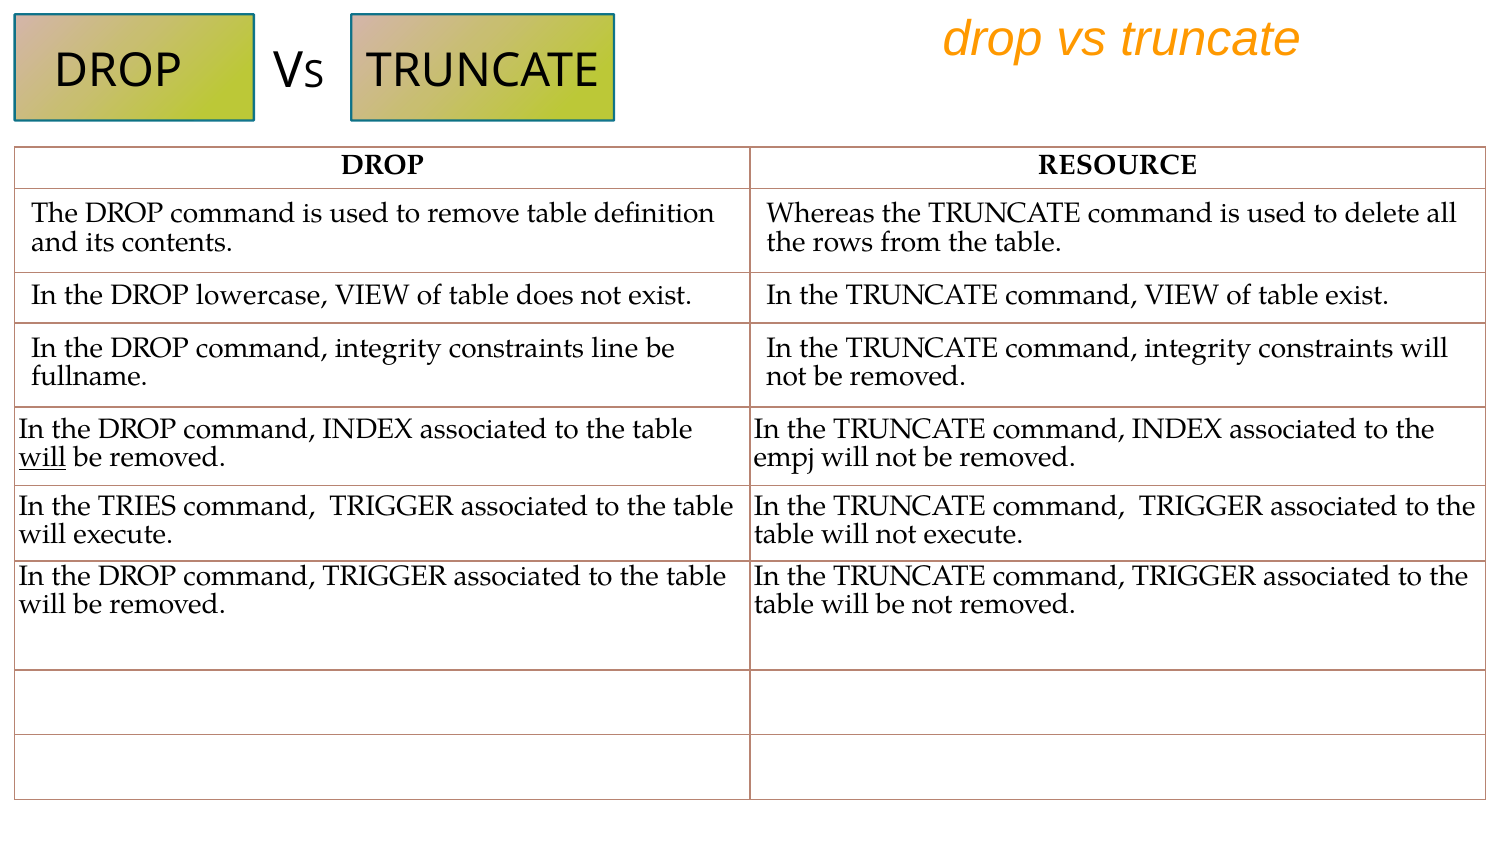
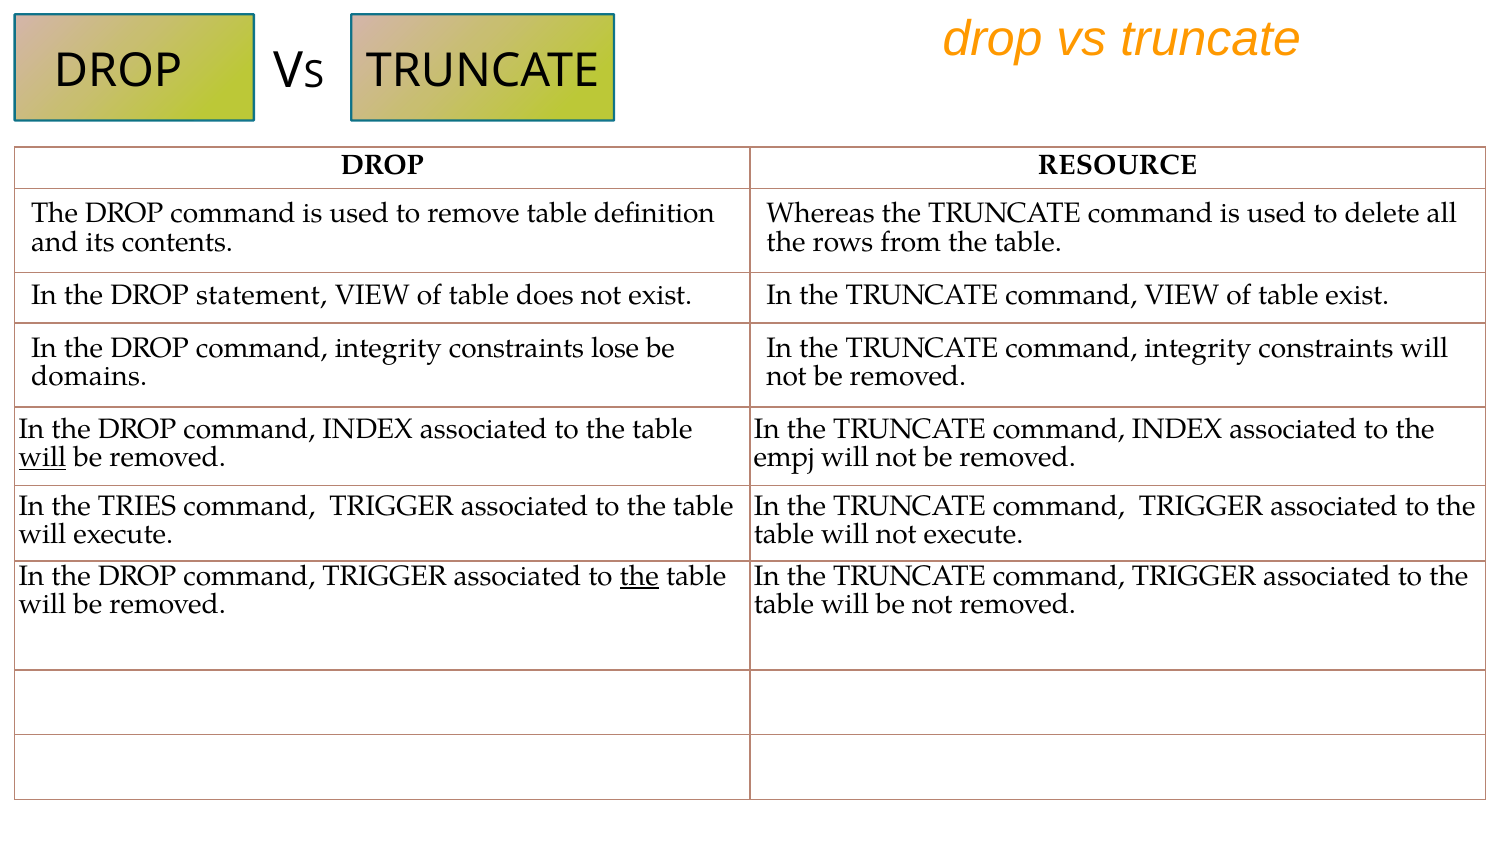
lowercase: lowercase -> statement (262, 295)
line: line -> lose (615, 348)
fullname: fullname -> domains (89, 376)
the underline: none -> present (639, 577)
